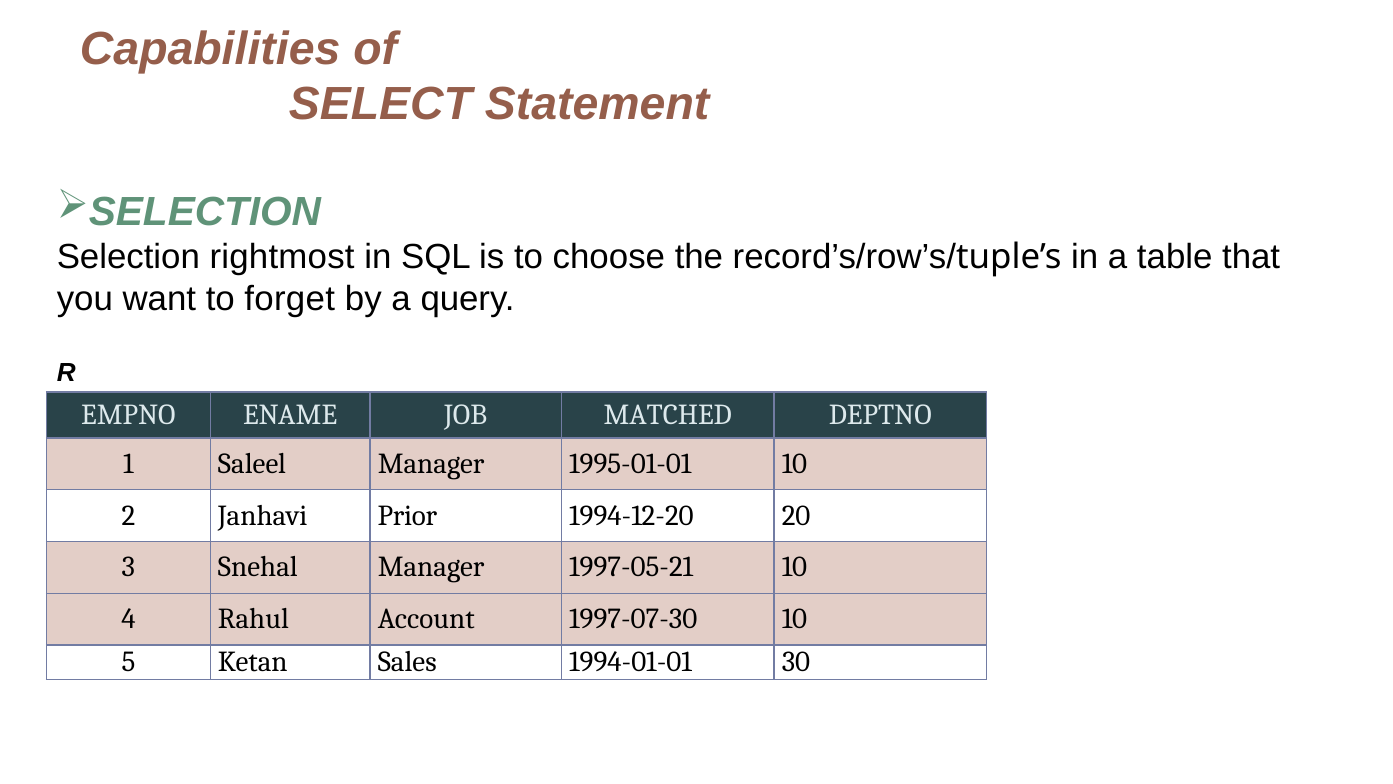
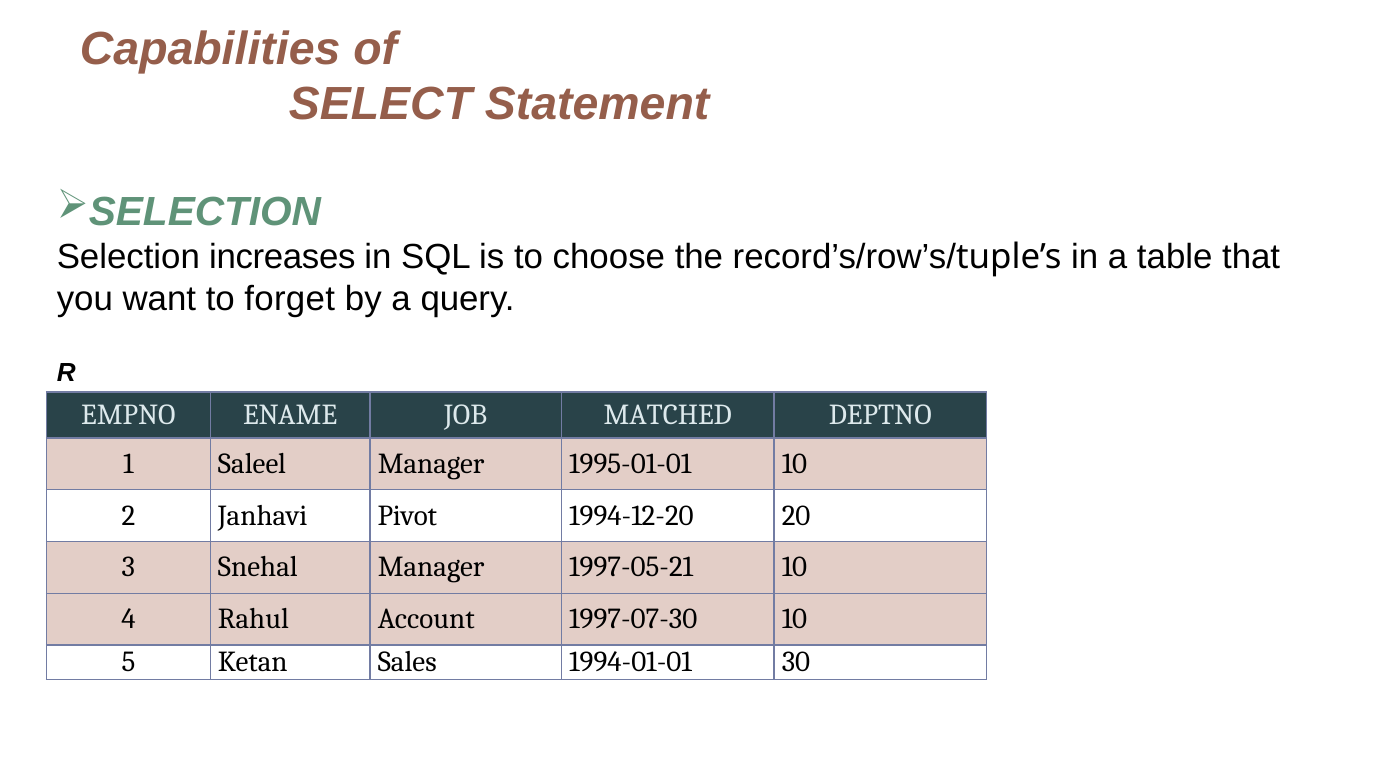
rightmost: rightmost -> increases (282, 257)
Prior: Prior -> Pivot (407, 515)
